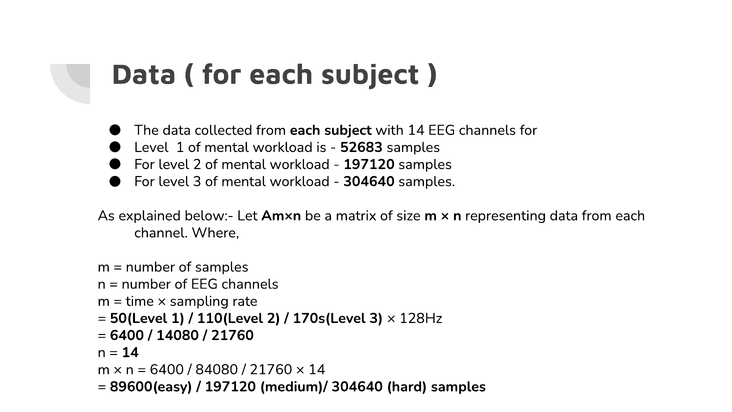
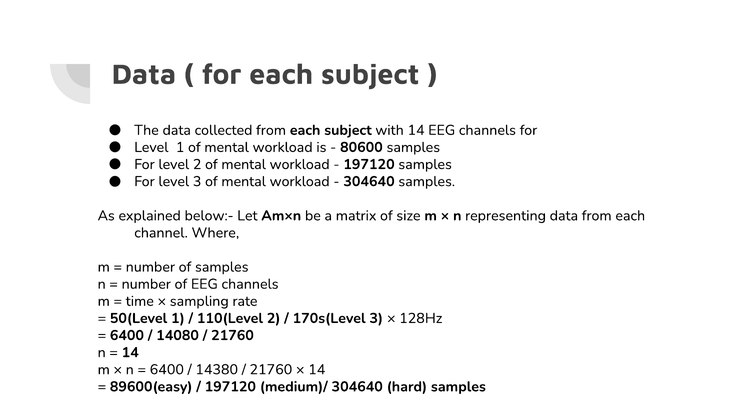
52683: 52683 -> 80600 (361, 147)
84080: 84080 -> 14380 (217, 369)
